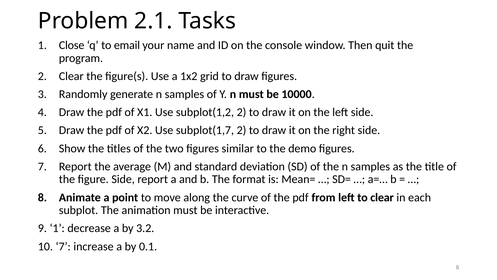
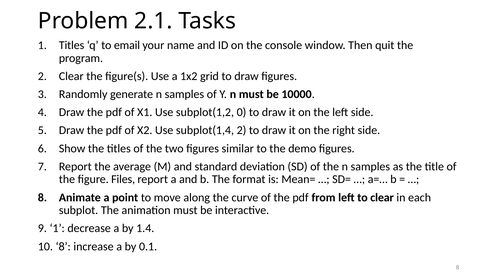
1 Close: Close -> Titles (72, 45)
subplot(1,2 2: 2 -> 0 (242, 112)
subplot(1,7: subplot(1,7 -> subplot(1,4 (205, 130)
figure Side: Side -> Files (123, 179)
3.2: 3.2 -> 1.4 (145, 228)
10 7: 7 -> 8 (63, 246)
